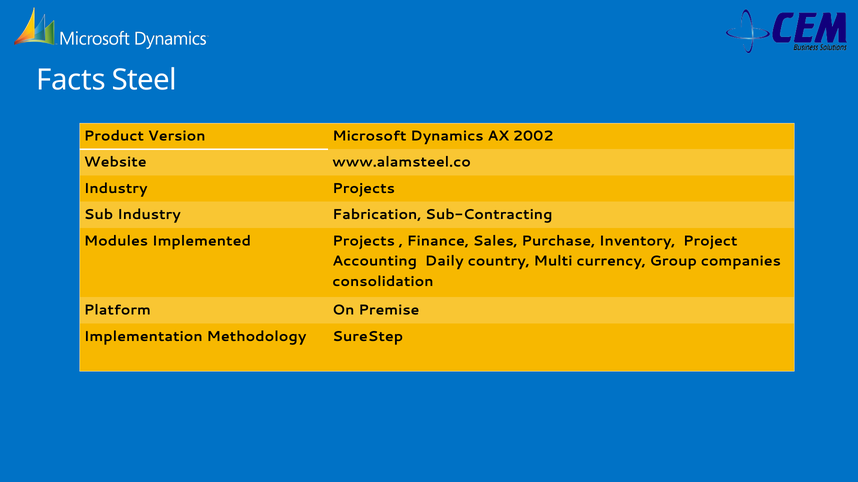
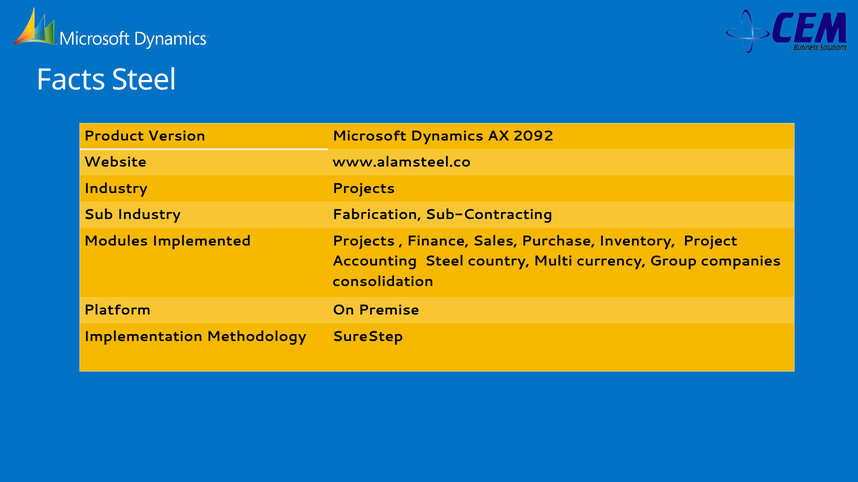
2002: 2002 -> 2092 (533, 136)
Accounting Daily: Daily -> Steel (444, 261)
